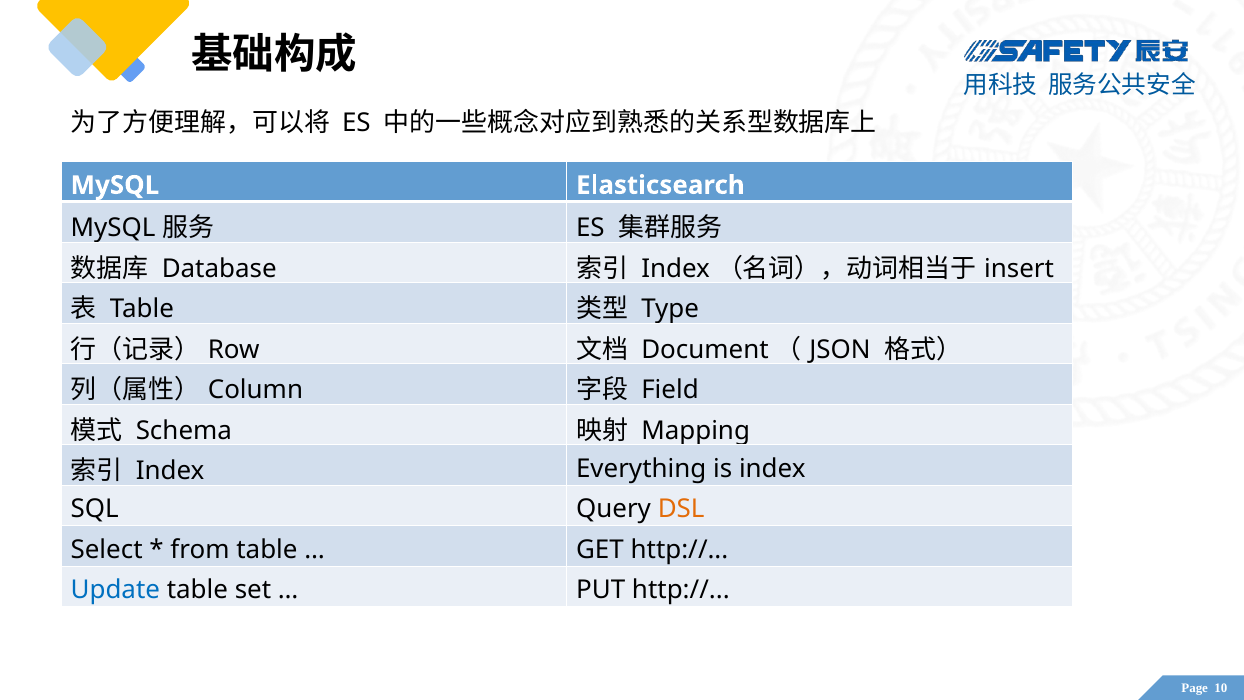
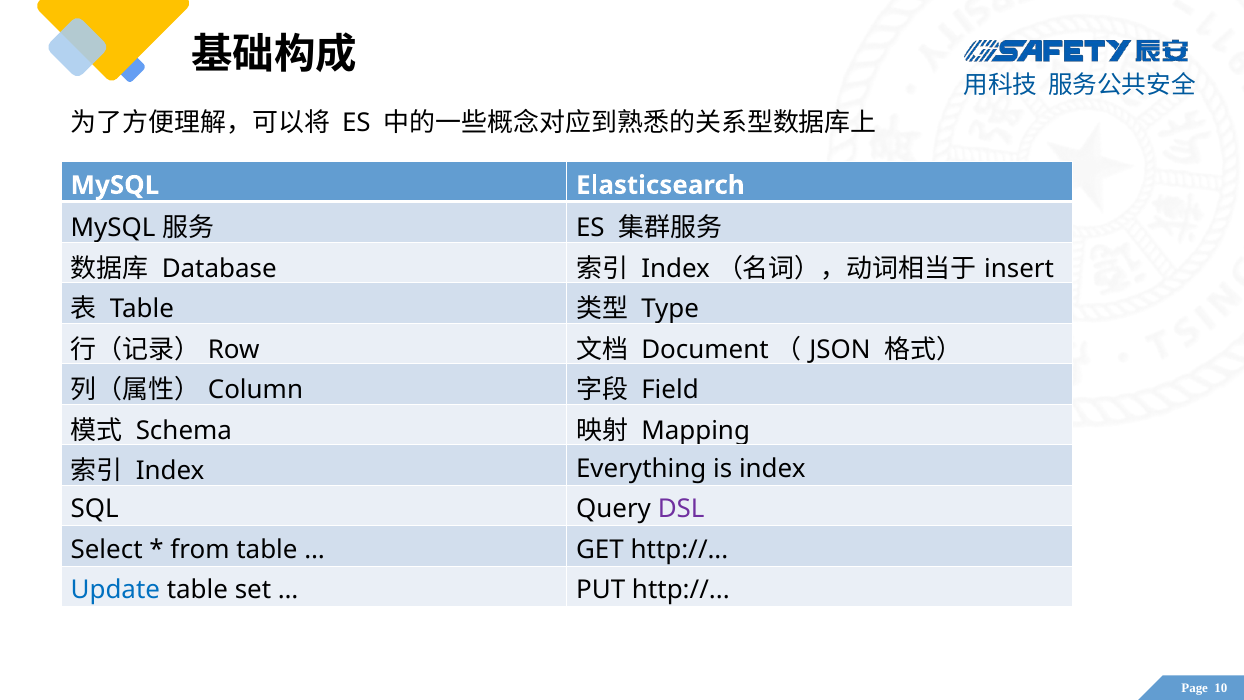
DSL colour: orange -> purple (681, 509)
